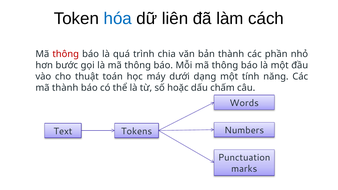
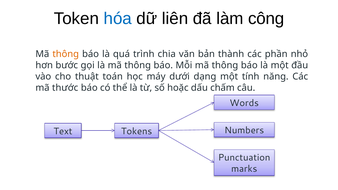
cách: cách -> công (266, 19)
thông colour: red -> orange (66, 54)
mã thành: thành -> thước (65, 88)
